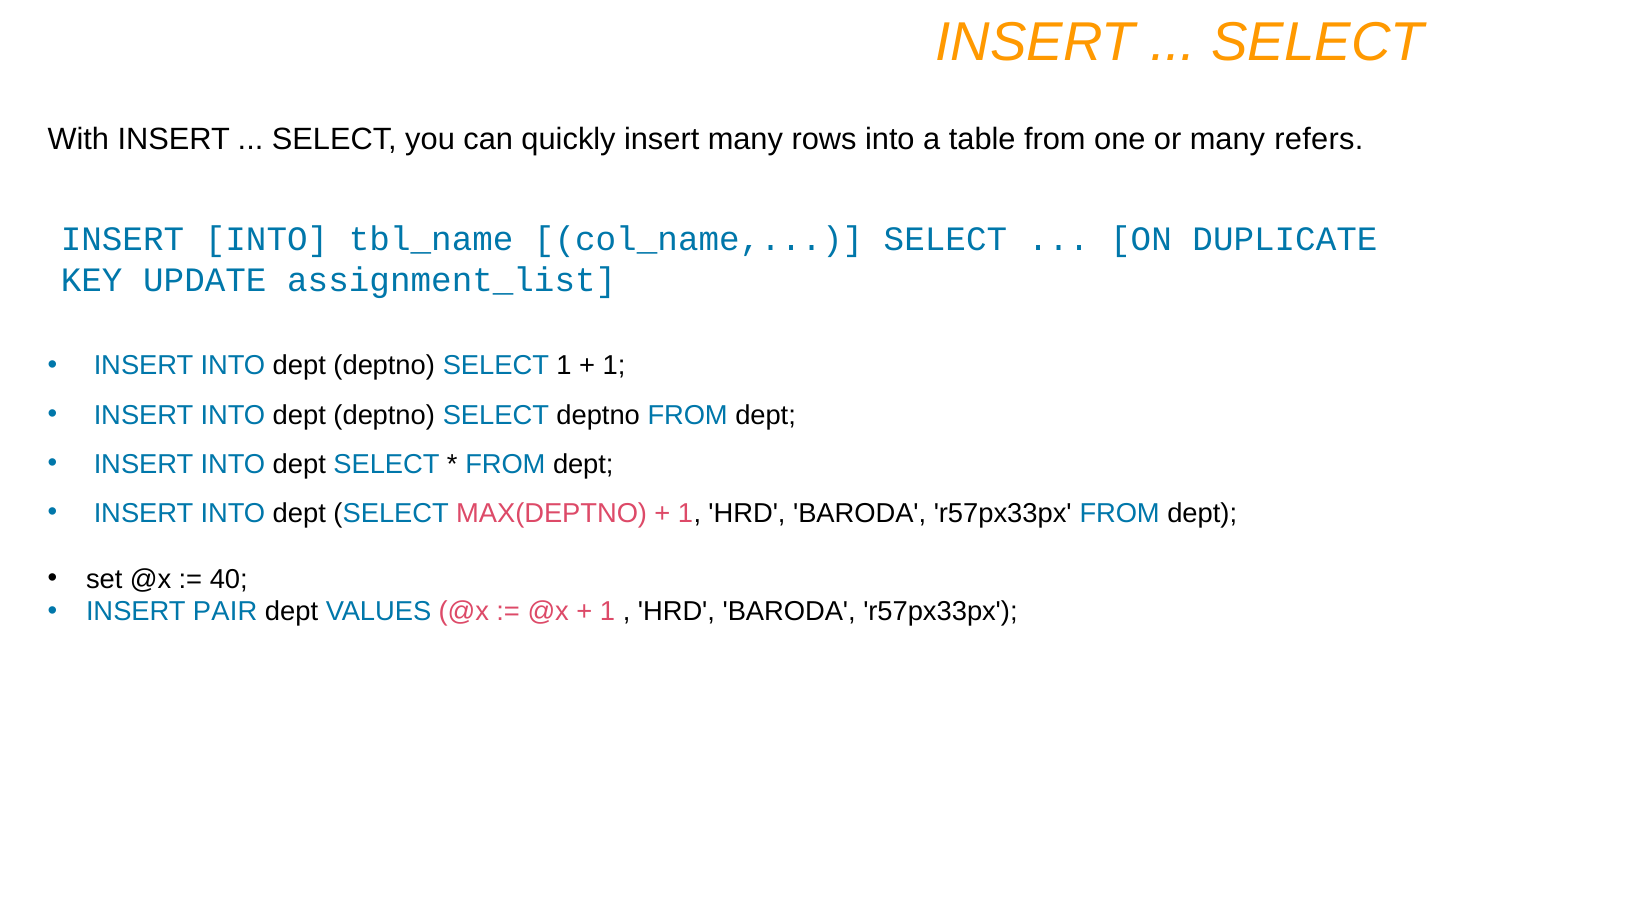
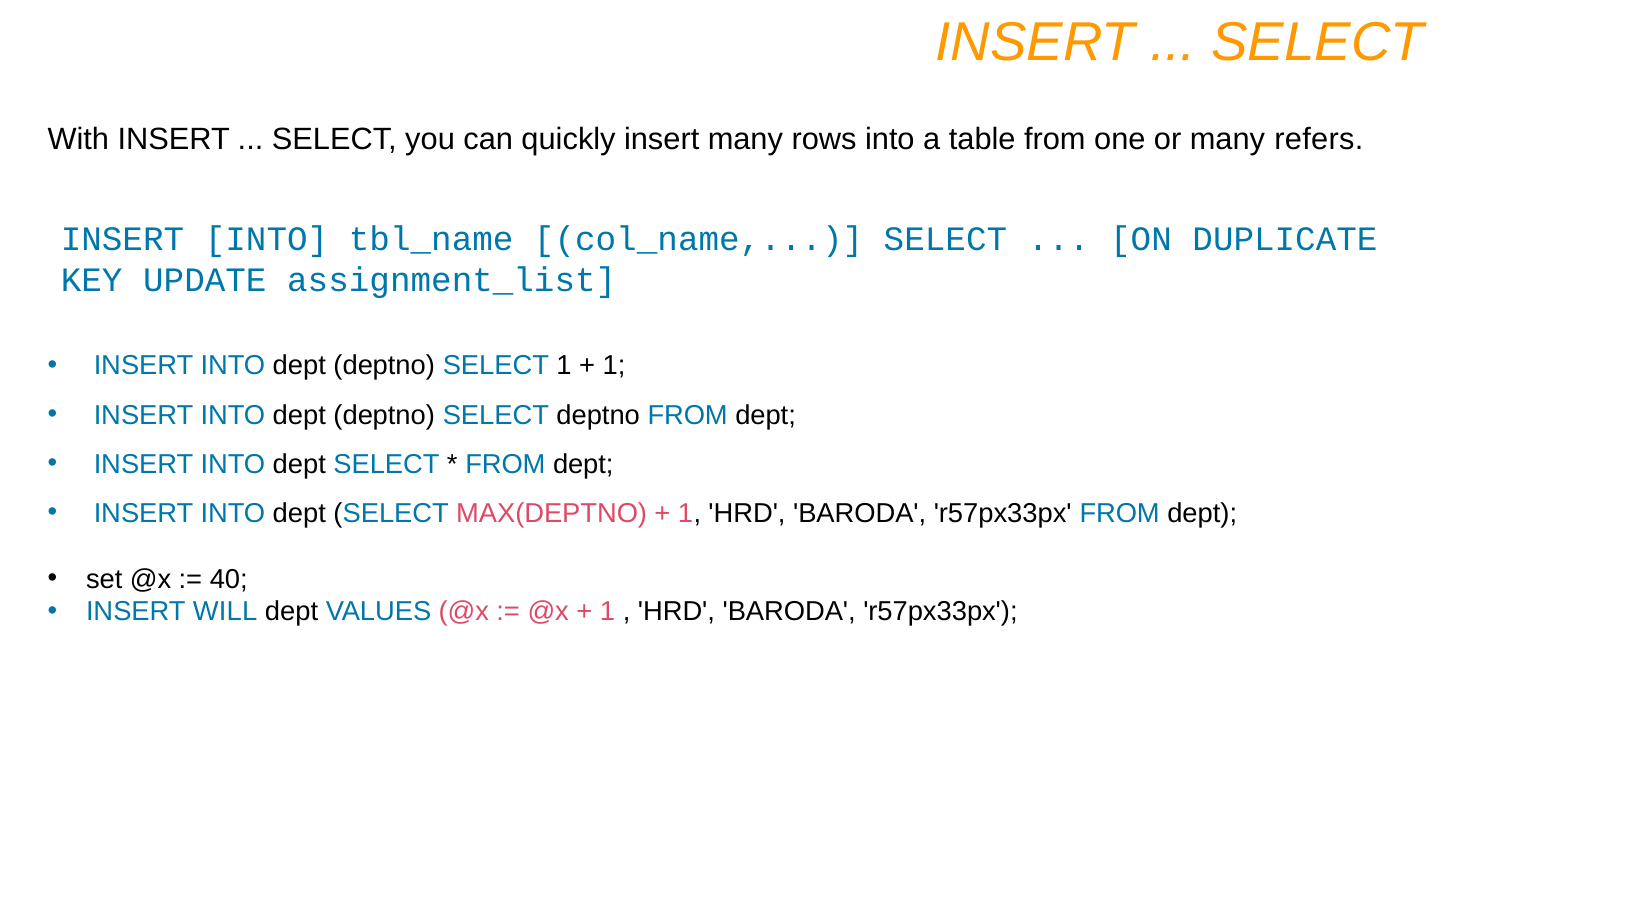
PAIR: PAIR -> WILL (225, 612)
